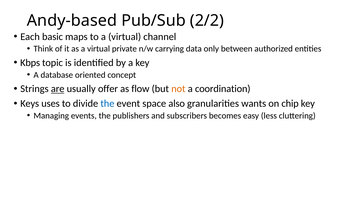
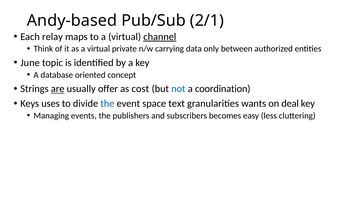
2/2: 2/2 -> 2/1 (207, 20)
basic: basic -> relay (52, 37)
channel underline: none -> present (160, 37)
Kbps: Kbps -> June (30, 63)
flow: flow -> cost (140, 89)
not colour: orange -> blue (178, 89)
also: also -> text (177, 104)
chip: chip -> deal (290, 104)
